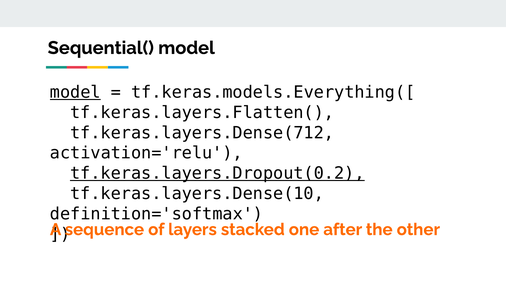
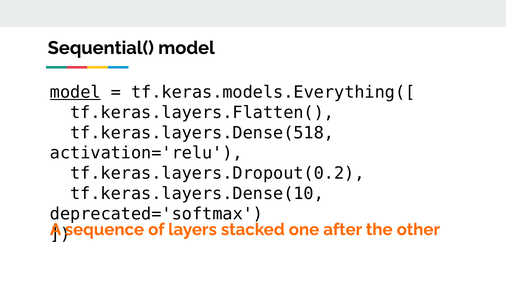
tf.keras.layers.Dense(712: tf.keras.layers.Dense(712 -> tf.keras.layers.Dense(518 (202, 133)
tf.keras.layers.Dropout(0.2 underline: present -> none (217, 173)
definition='softmax: definition='softmax -> deprecated='softmax (157, 214)
